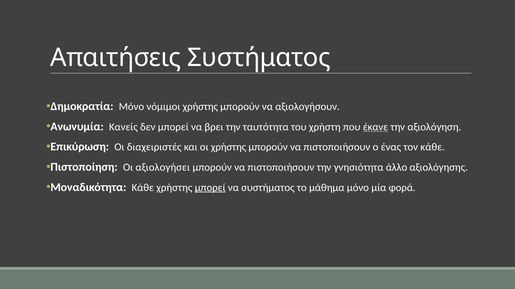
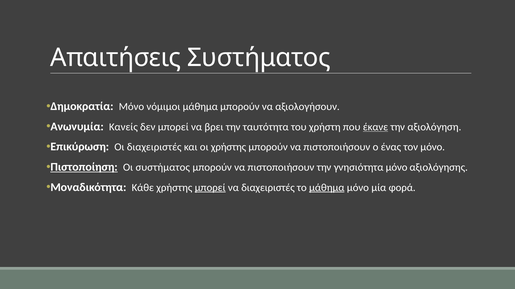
νόμιμοι χρήστης: χρήστης -> μάθημα (200, 107)
τον κάθε: κάθε -> μόνο (433, 147)
Πιστοποίηση underline: none -> present (84, 167)
Οι αξιολογήσει: αξιολογήσει -> συστήματος (163, 168)
γνησιότητα άλλο: άλλο -> μόνο (397, 168)
να συστήματος: συστήματος -> διαχειριστές (268, 188)
μάθημα underline: none -> present (327, 188)
